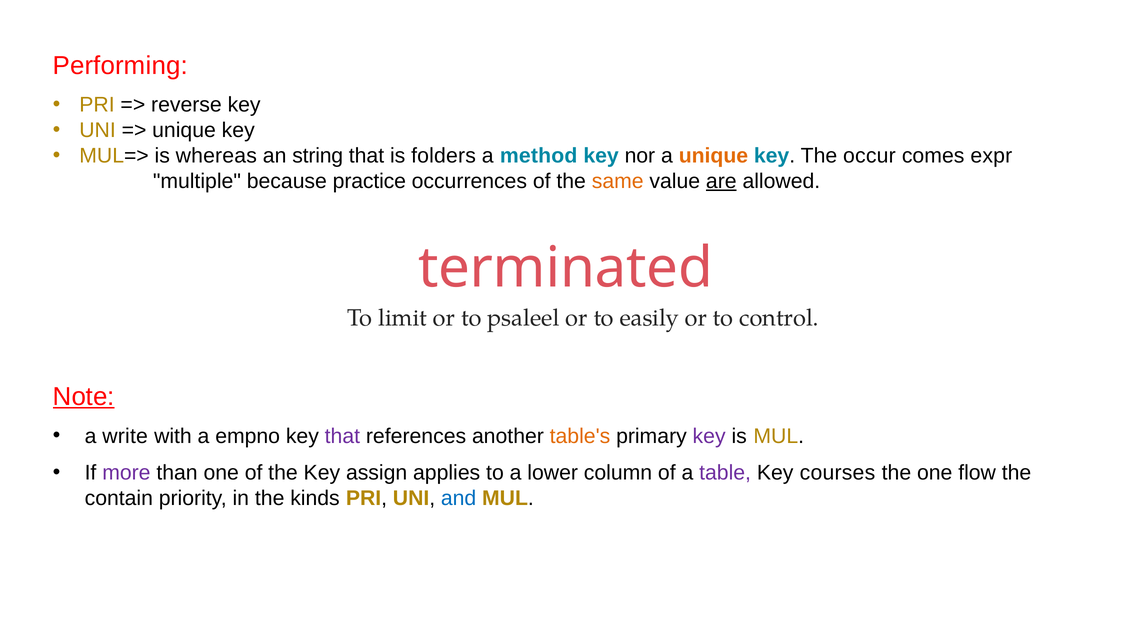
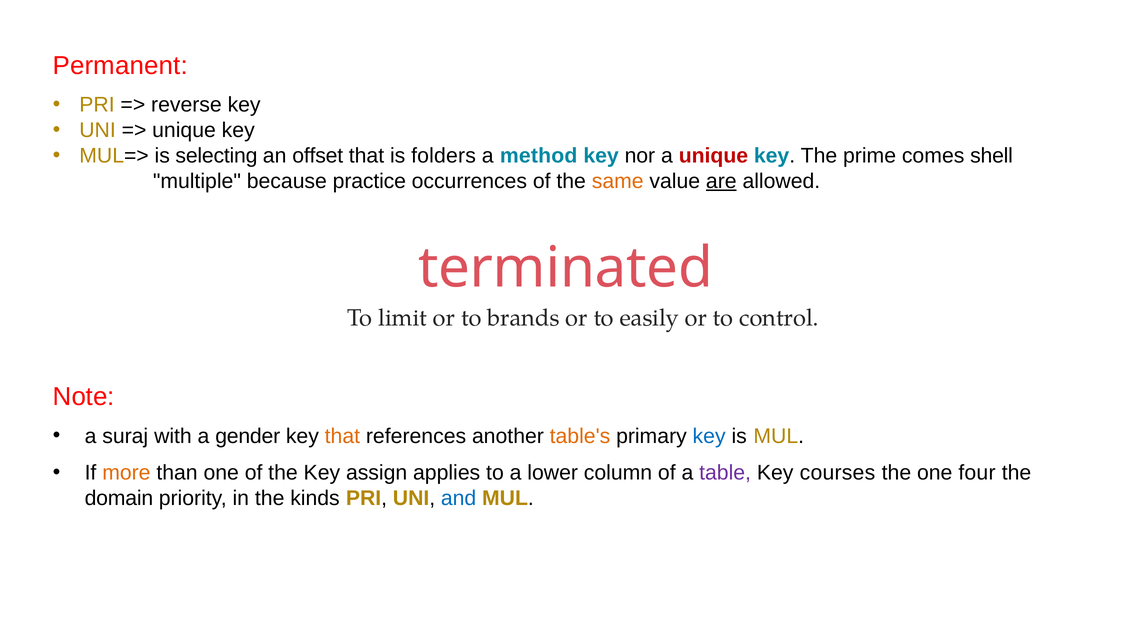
Performing: Performing -> Permanent (120, 66)
whereas: whereas -> selecting (216, 156)
string: string -> offset (318, 156)
unique colour: orange -> red (713, 156)
occur: occur -> prime (870, 156)
expr: expr -> shell (992, 156)
psaleel: psaleel -> brands (523, 318)
Note underline: present -> none (84, 397)
write: write -> suraj (125, 436)
empno: empno -> gender (248, 436)
that colour: purple -> orange (342, 436)
key colour: purple -> blue (709, 436)
more colour: purple -> orange (126, 473)
flow: flow -> four (977, 473)
contain: contain -> domain (119, 498)
